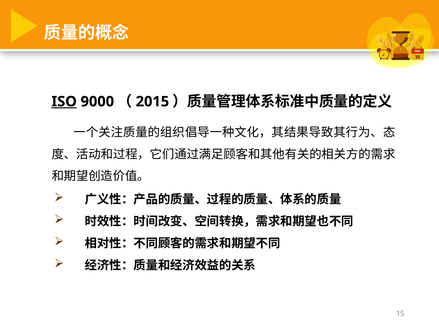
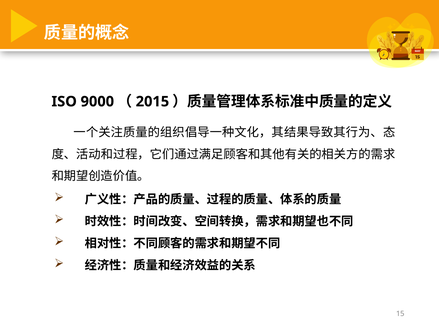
ISO underline: present -> none (64, 102)
